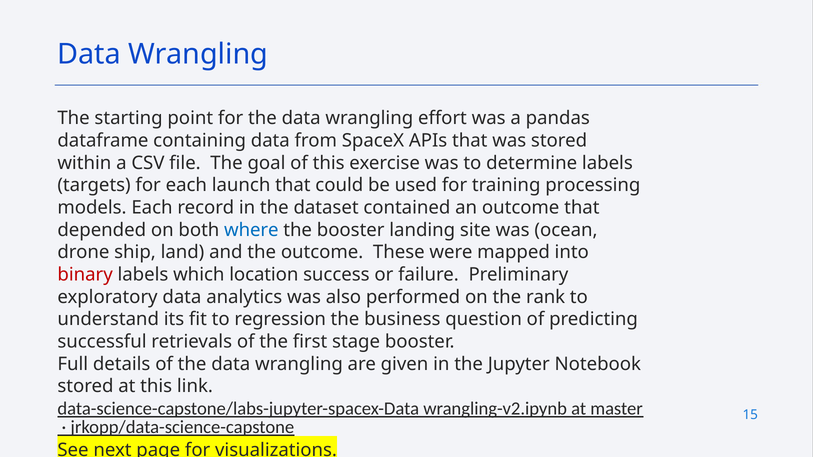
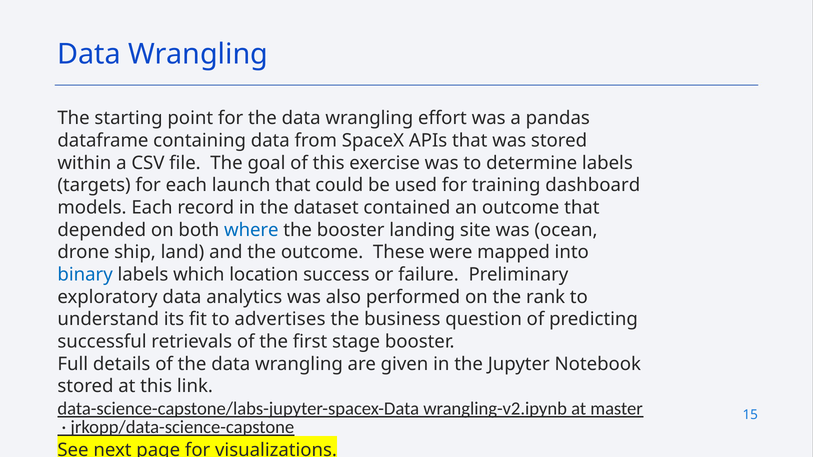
processing: processing -> dashboard (593, 185)
binary colour: red -> blue (85, 275)
regression: regression -> advertises (280, 320)
